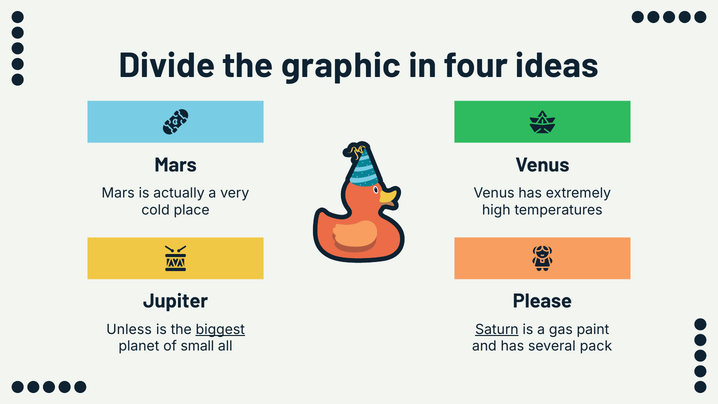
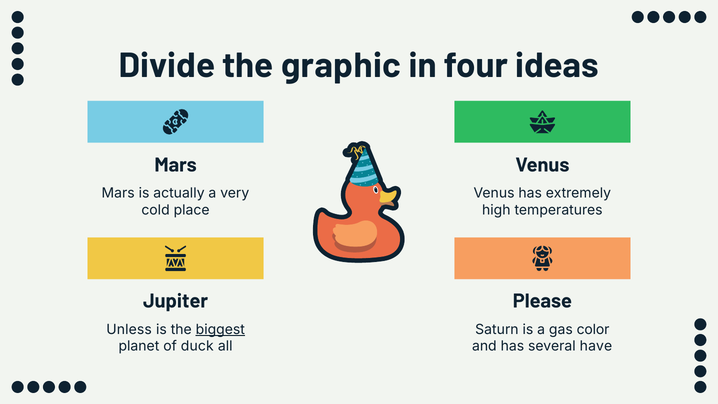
Saturn underline: present -> none (497, 329)
paint: paint -> color (593, 329)
small: small -> duck (197, 346)
pack: pack -> have (596, 346)
